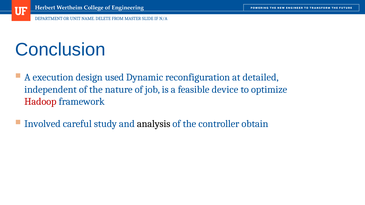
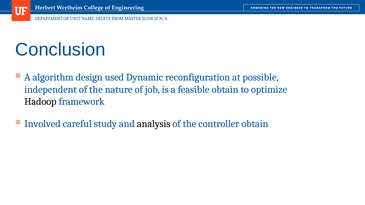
execution: execution -> algorithm (53, 77)
detailed: detailed -> possible (261, 77)
feasible device: device -> obtain (225, 90)
Hadoop colour: red -> black (40, 102)
